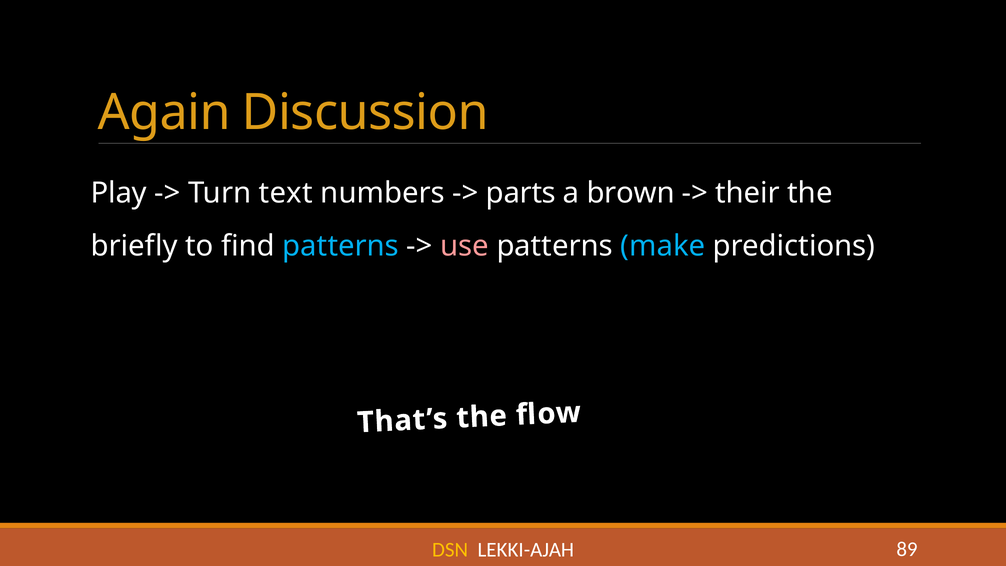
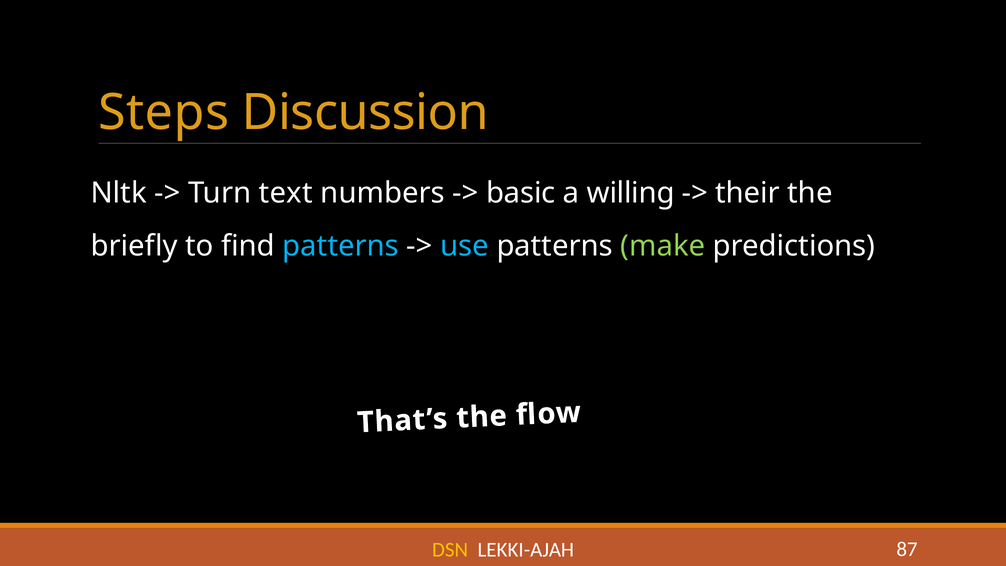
Again: Again -> Steps (164, 113)
Play: Play -> Nltk (119, 193)
parts: parts -> basic (521, 193)
brown: brown -> willing (631, 193)
use colour: pink -> light blue (465, 246)
make colour: light blue -> light green (663, 246)
89: 89 -> 87 (907, 549)
